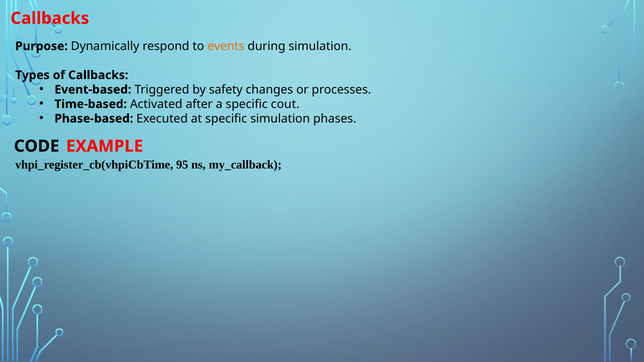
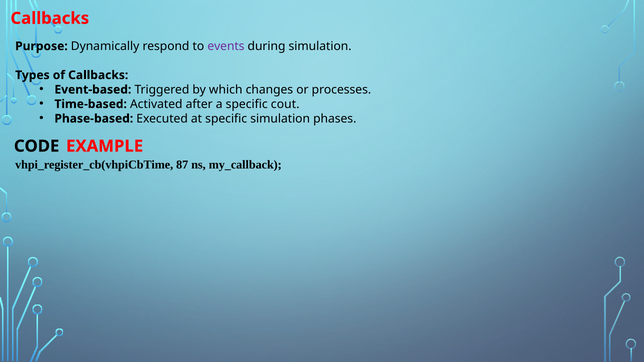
events colour: orange -> purple (226, 46)
safety: safety -> which (226, 90)
95: 95 -> 87 (182, 165)
